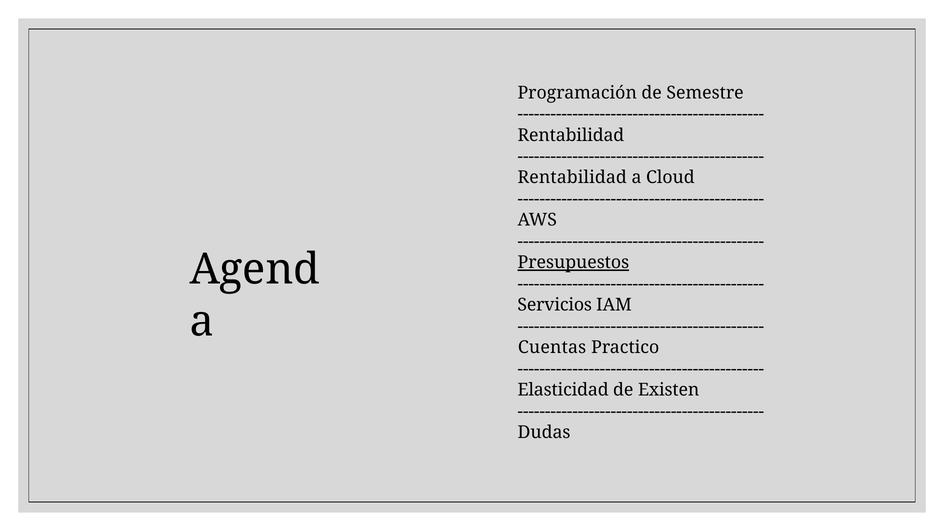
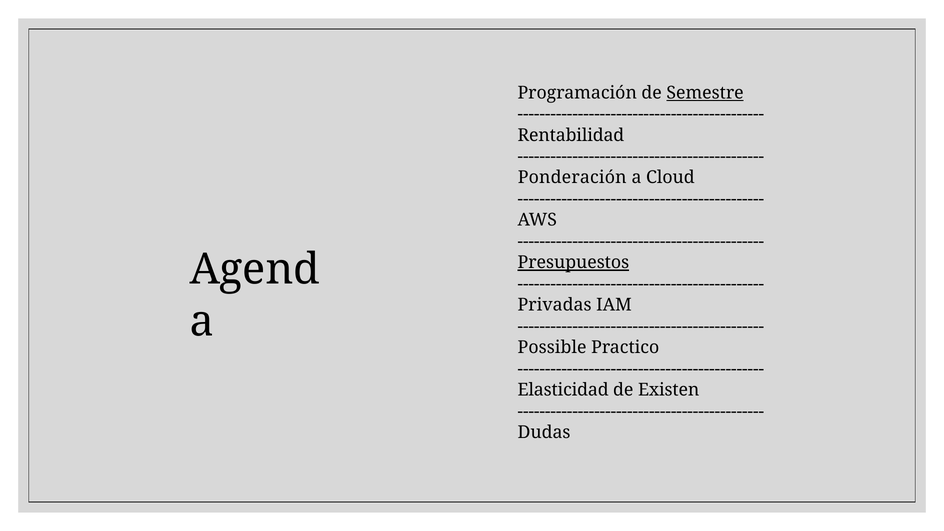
Semestre underline: none -> present (705, 93)
Rentabilidad: Rentabilidad -> Ponderación (572, 178)
Servicios: Servicios -> Privadas (555, 305)
Cuentas: Cuentas -> Possible (552, 348)
